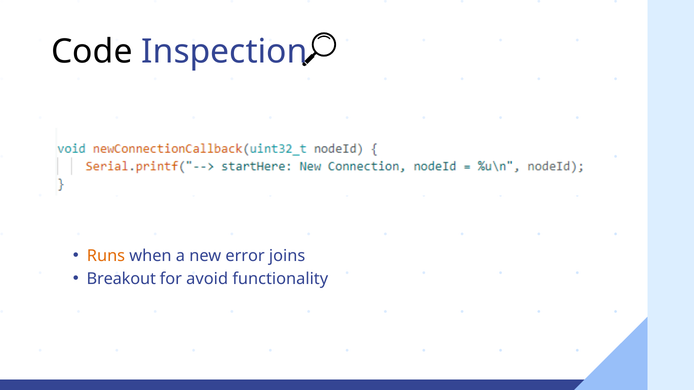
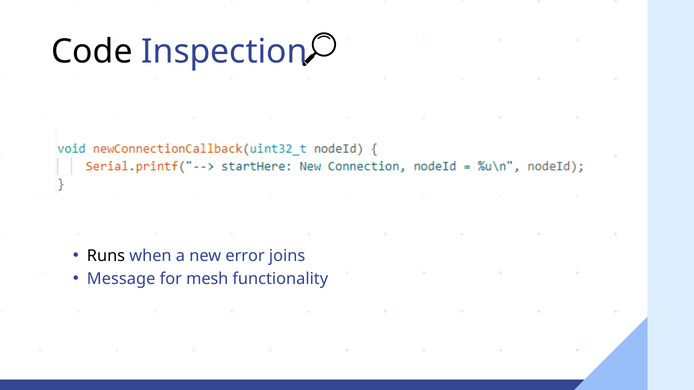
Runs colour: orange -> black (106, 256)
Breakout: Breakout -> Message (121, 279)
avoid: avoid -> mesh (207, 279)
